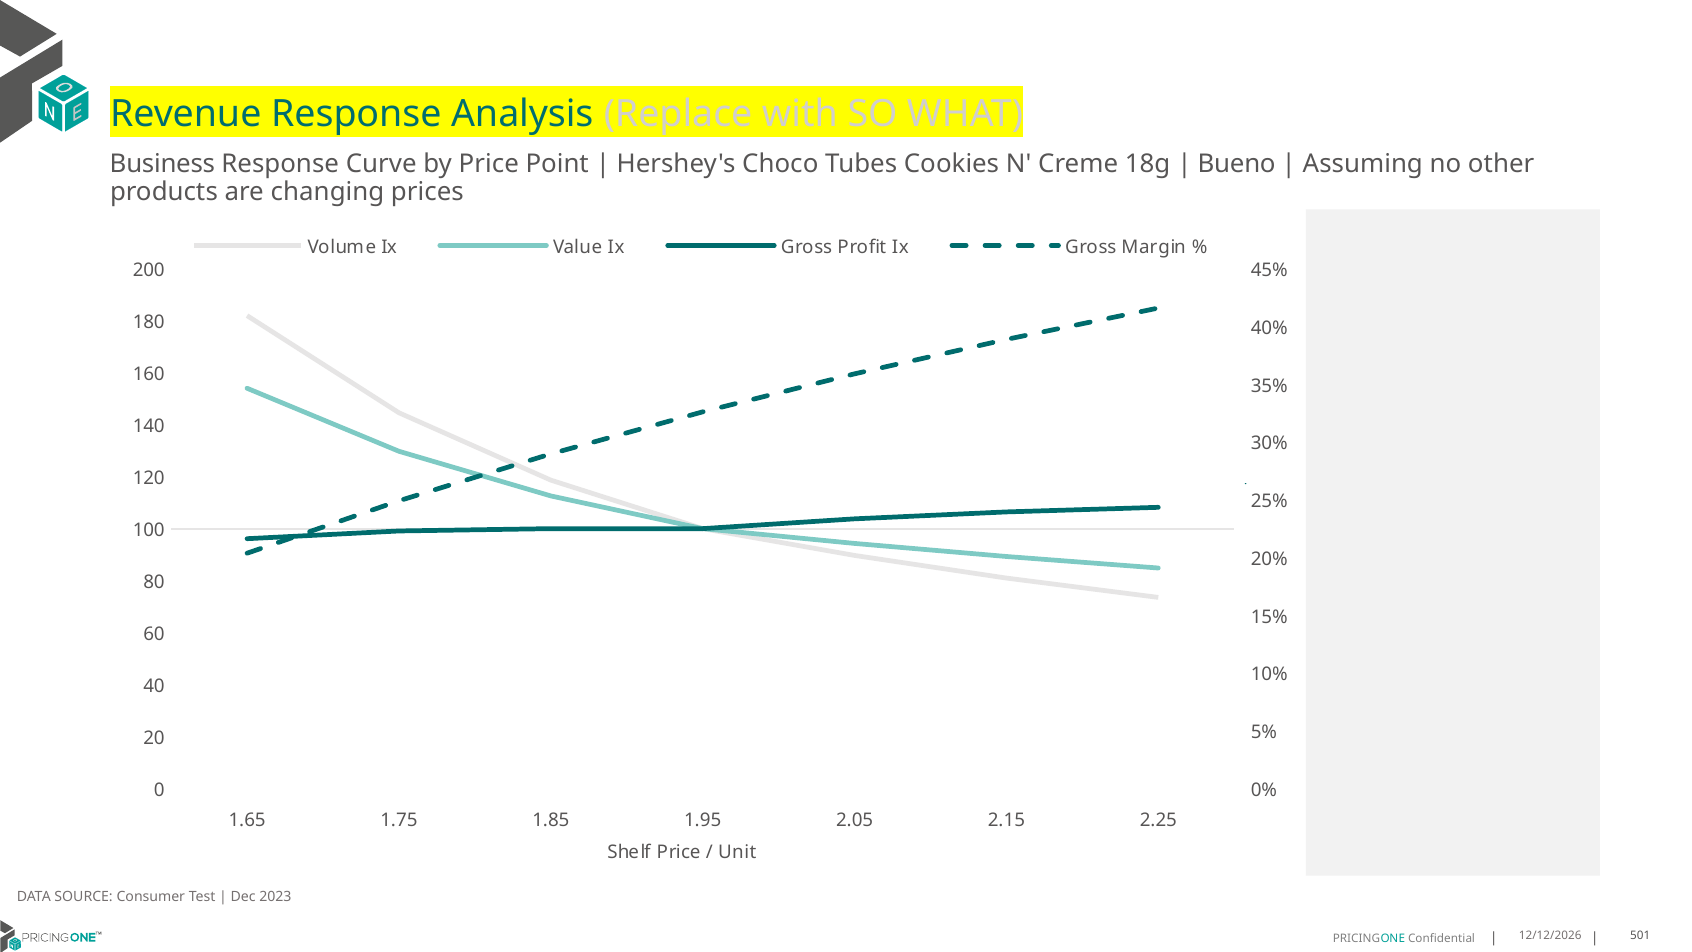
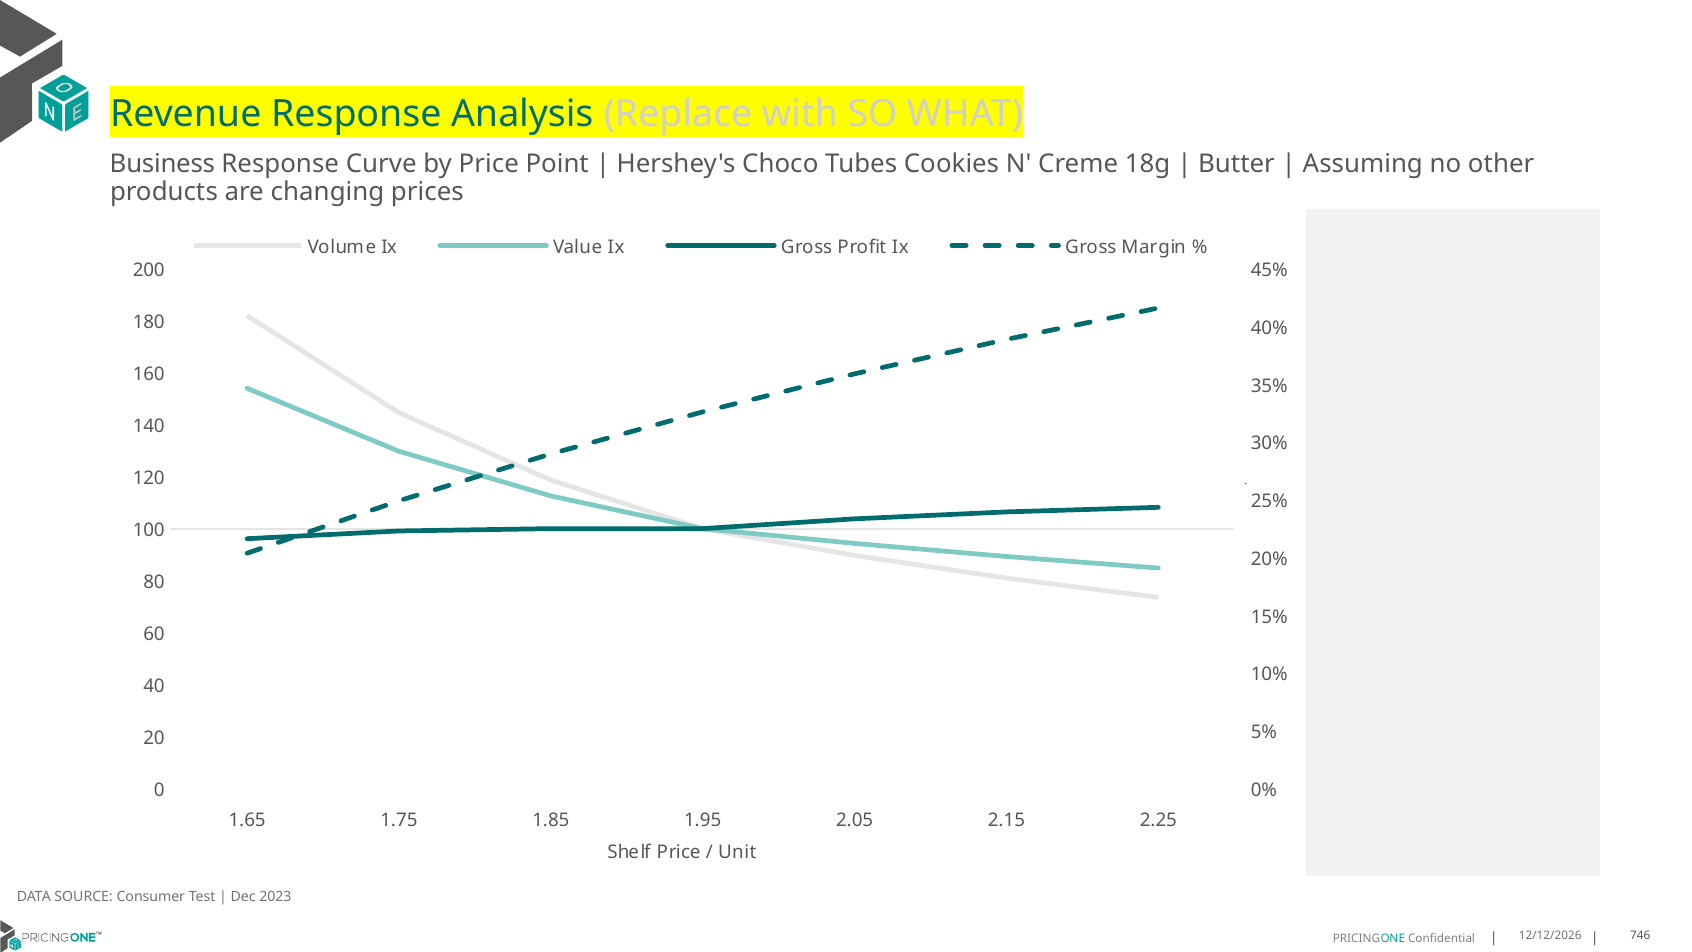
Bueno: Bueno -> Butter (1237, 164)
501: 501 -> 746 (1640, 936)
